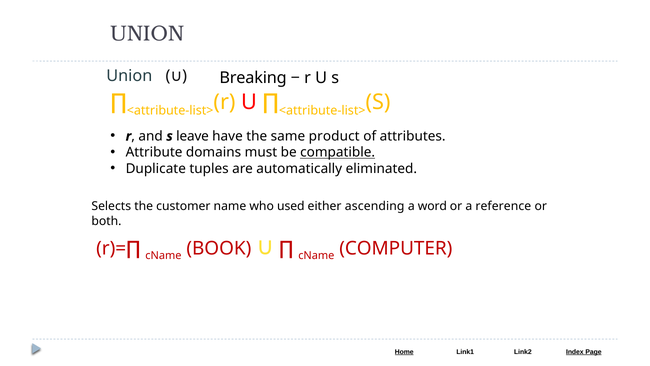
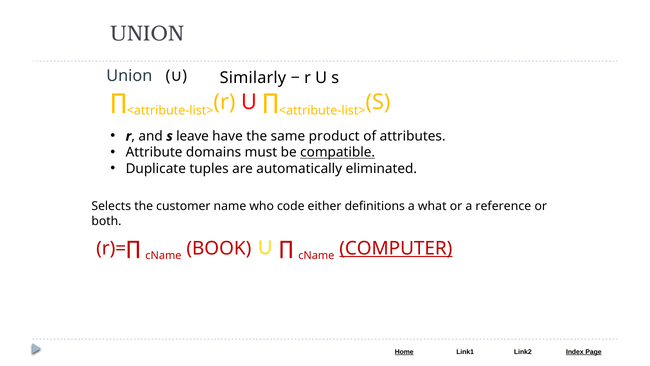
Breaking: Breaking -> Similarly (253, 78)
used: used -> code (291, 206)
ascending: ascending -> definitions (375, 206)
word: word -> what (432, 206)
COMPUTER underline: none -> present (396, 248)
